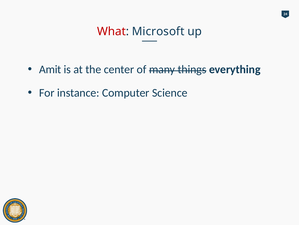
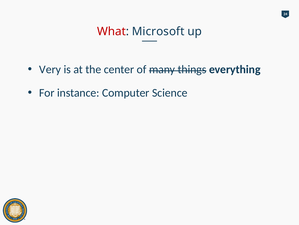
Amit: Amit -> Very (50, 69)
